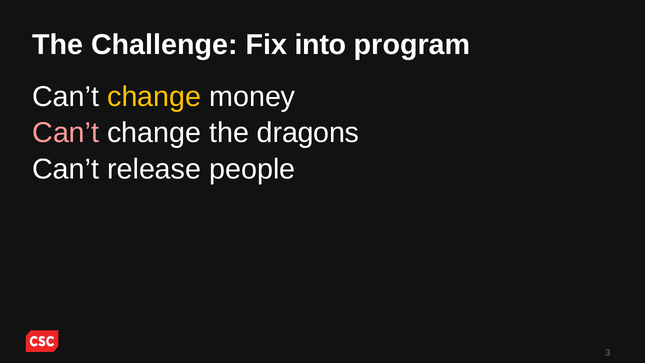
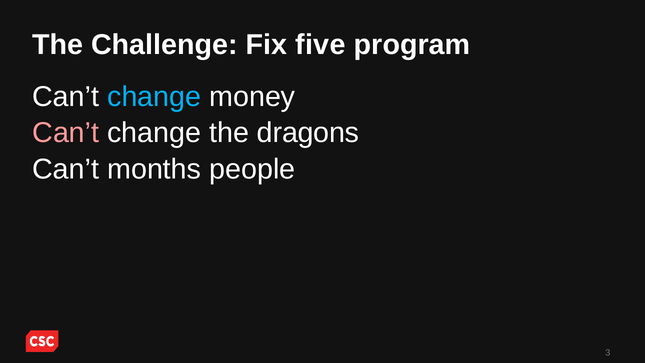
into: into -> five (320, 45)
change colour: yellow -> light blue (154, 97)
release: release -> months (154, 169)
